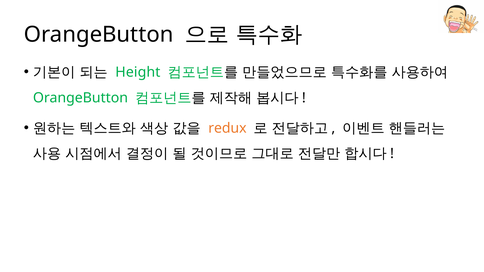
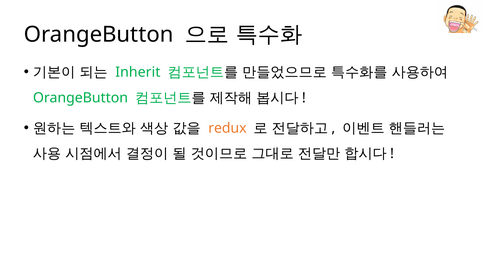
Height: Height -> Inherit (138, 72)
